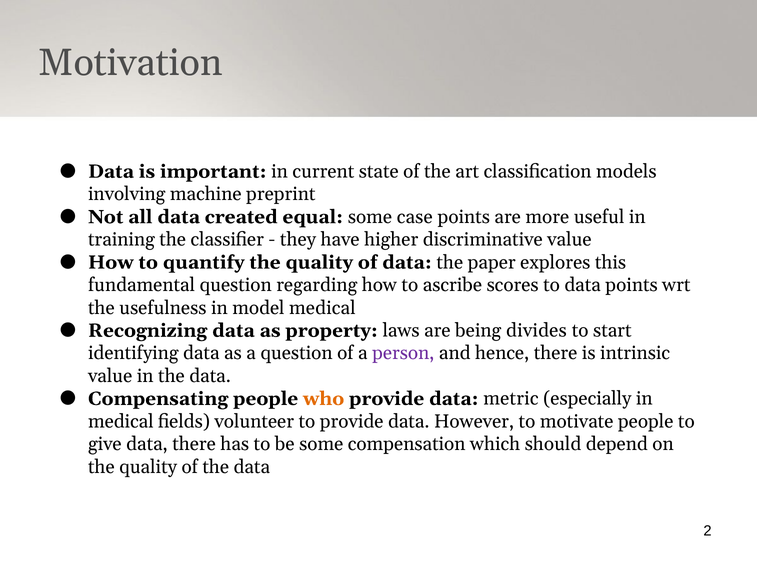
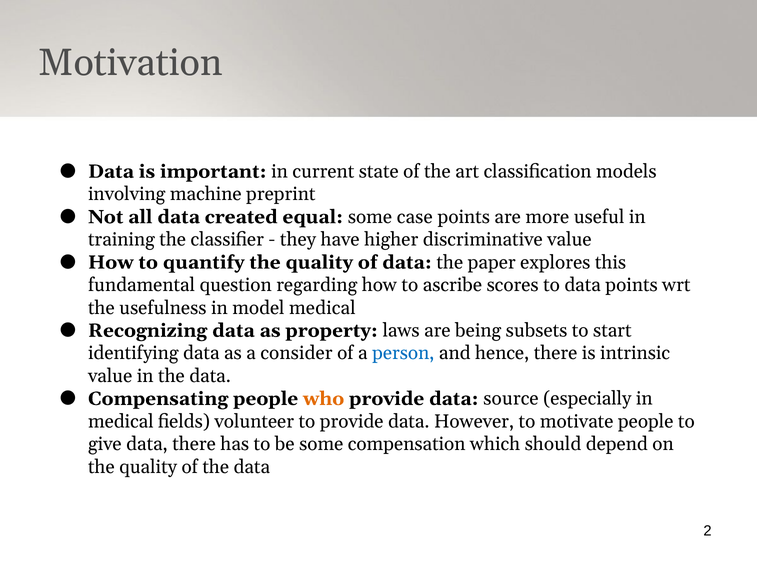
divides: divides -> subsets (537, 330)
a question: question -> consider (296, 353)
person colour: purple -> blue (403, 353)
metric: metric -> source (511, 399)
